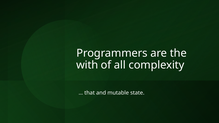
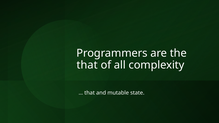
with: with -> that (87, 65)
